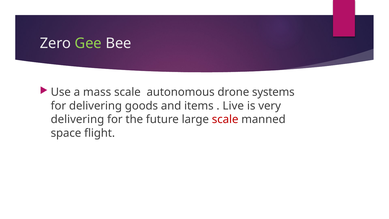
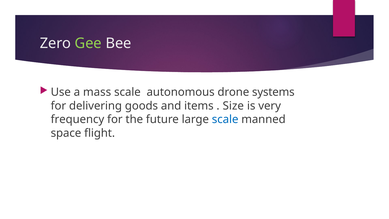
Live: Live -> Size (233, 106)
delivering: delivering -> frequency (77, 119)
scale colour: red -> blue (225, 119)
